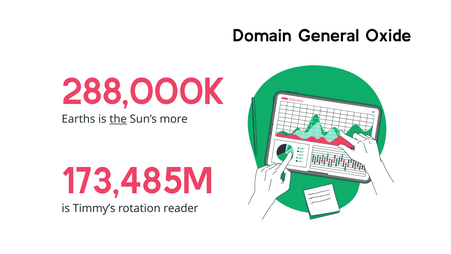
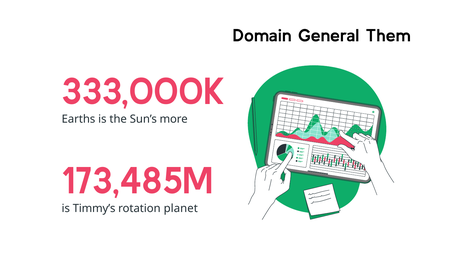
Oxide: Oxide -> Them (388, 36)
288,000K: 288,000K -> 333,000K (143, 92)
the underline: present -> none (118, 119)
reader: reader -> planet (181, 208)
